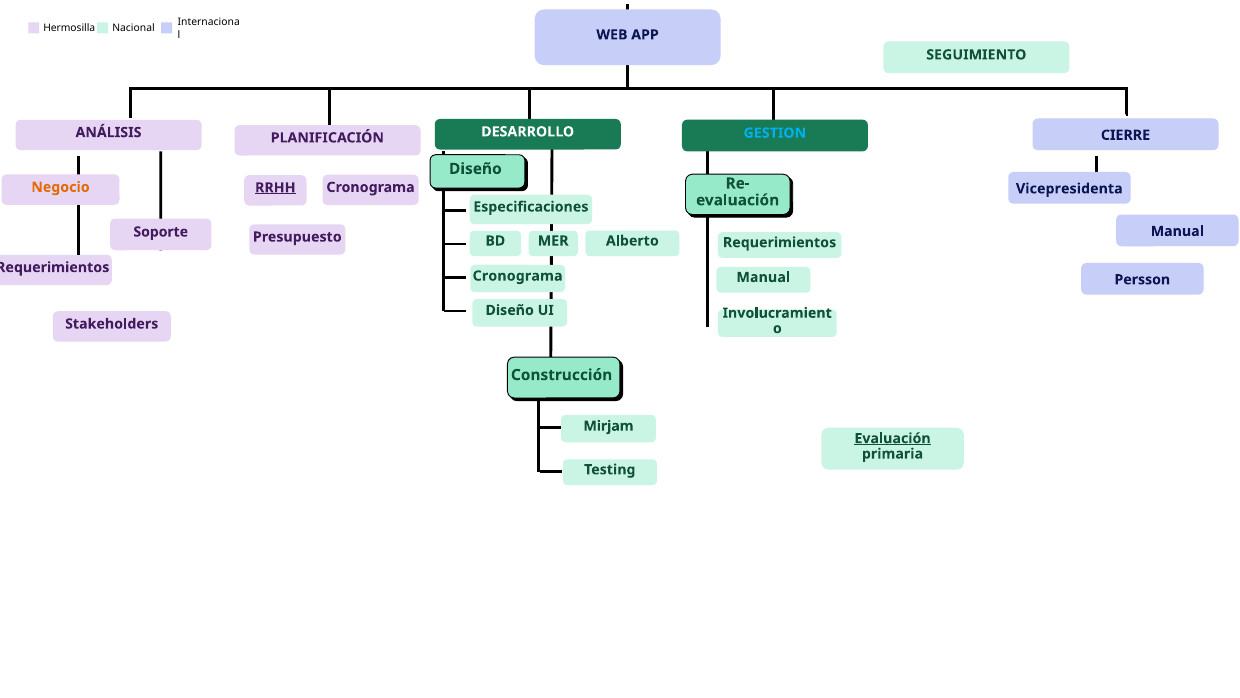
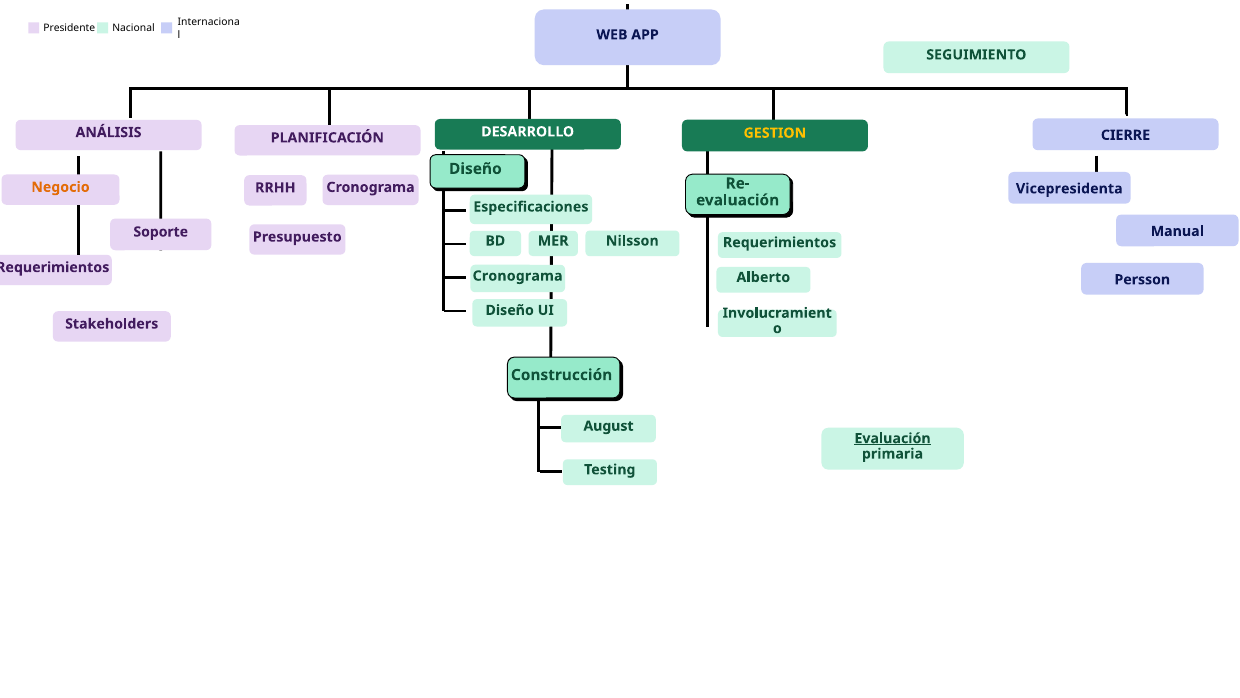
Hermosilla: Hermosilla -> Presidente (69, 29)
GESTION colour: light blue -> yellow (775, 133)
RRHH underline: present -> none (275, 188)
Alberto: Alberto -> Nilsson (632, 241)
Manual: Manual -> Alberto (763, 277)
Mirjam: Mirjam -> August (608, 426)
